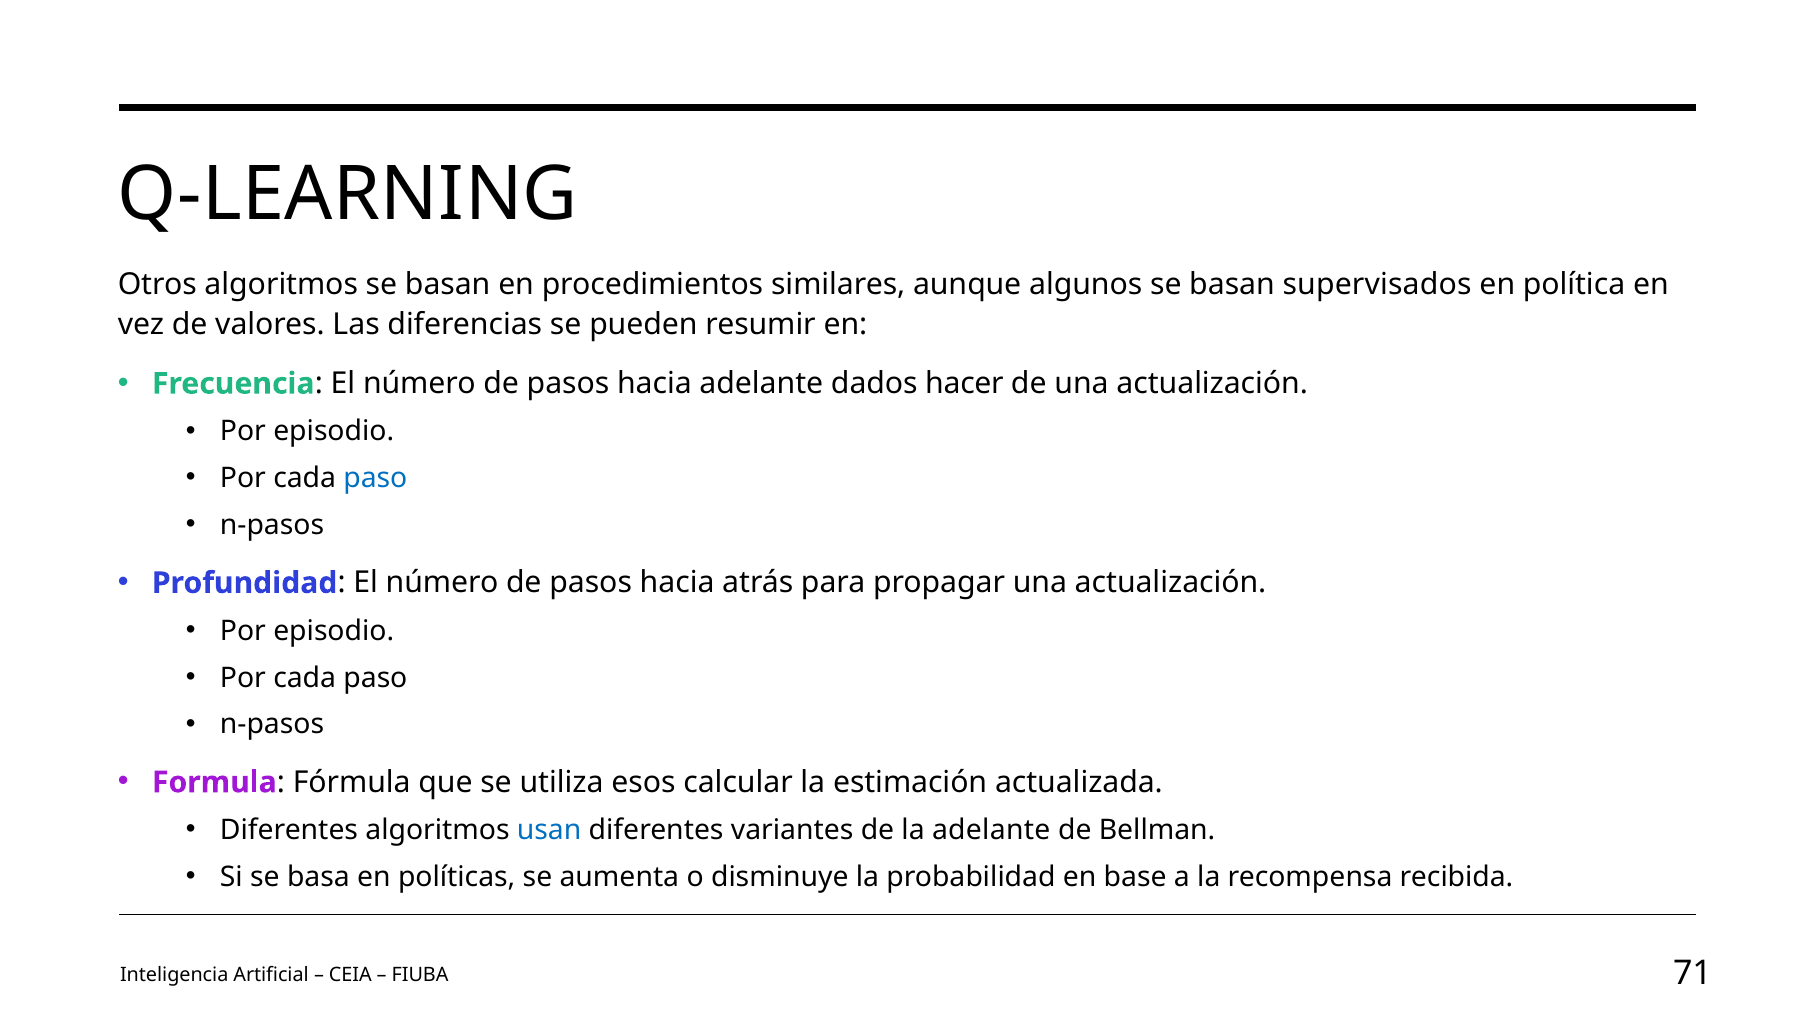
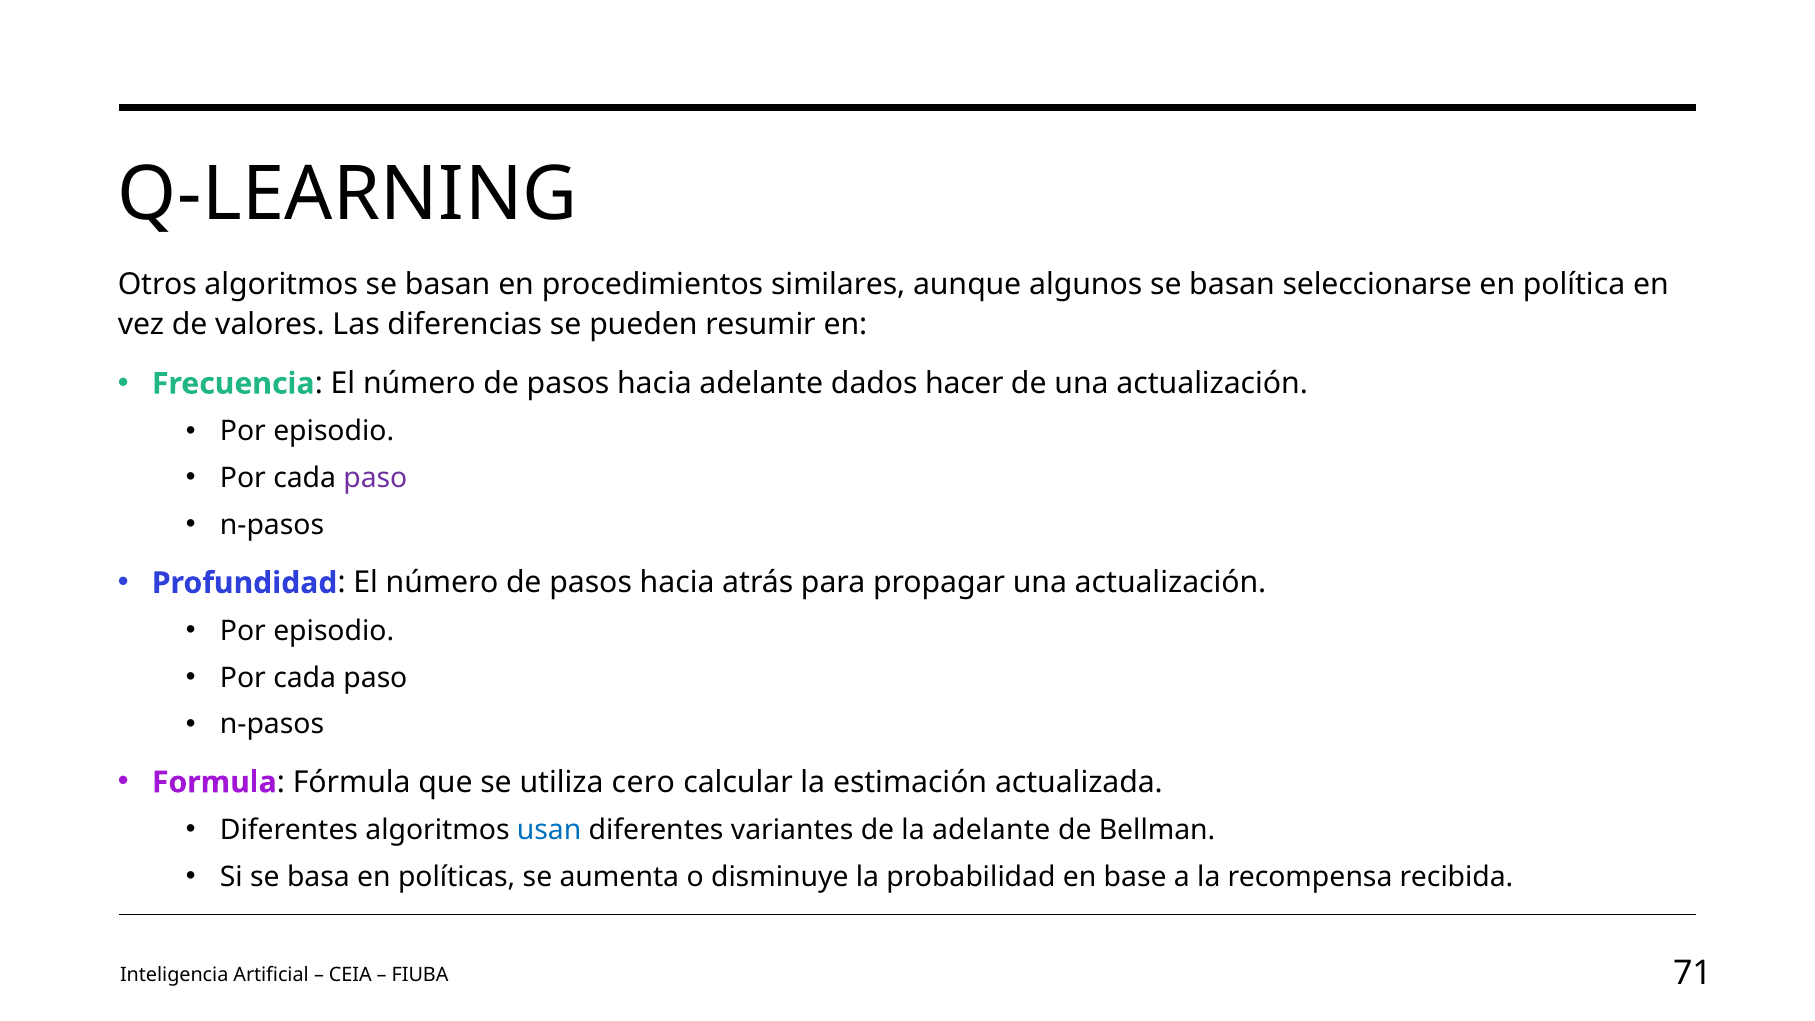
supervisados: supervisados -> seleccionarse (1377, 285)
paso colour: blue -> purple (375, 478)
esos: esos -> cero (643, 782)
